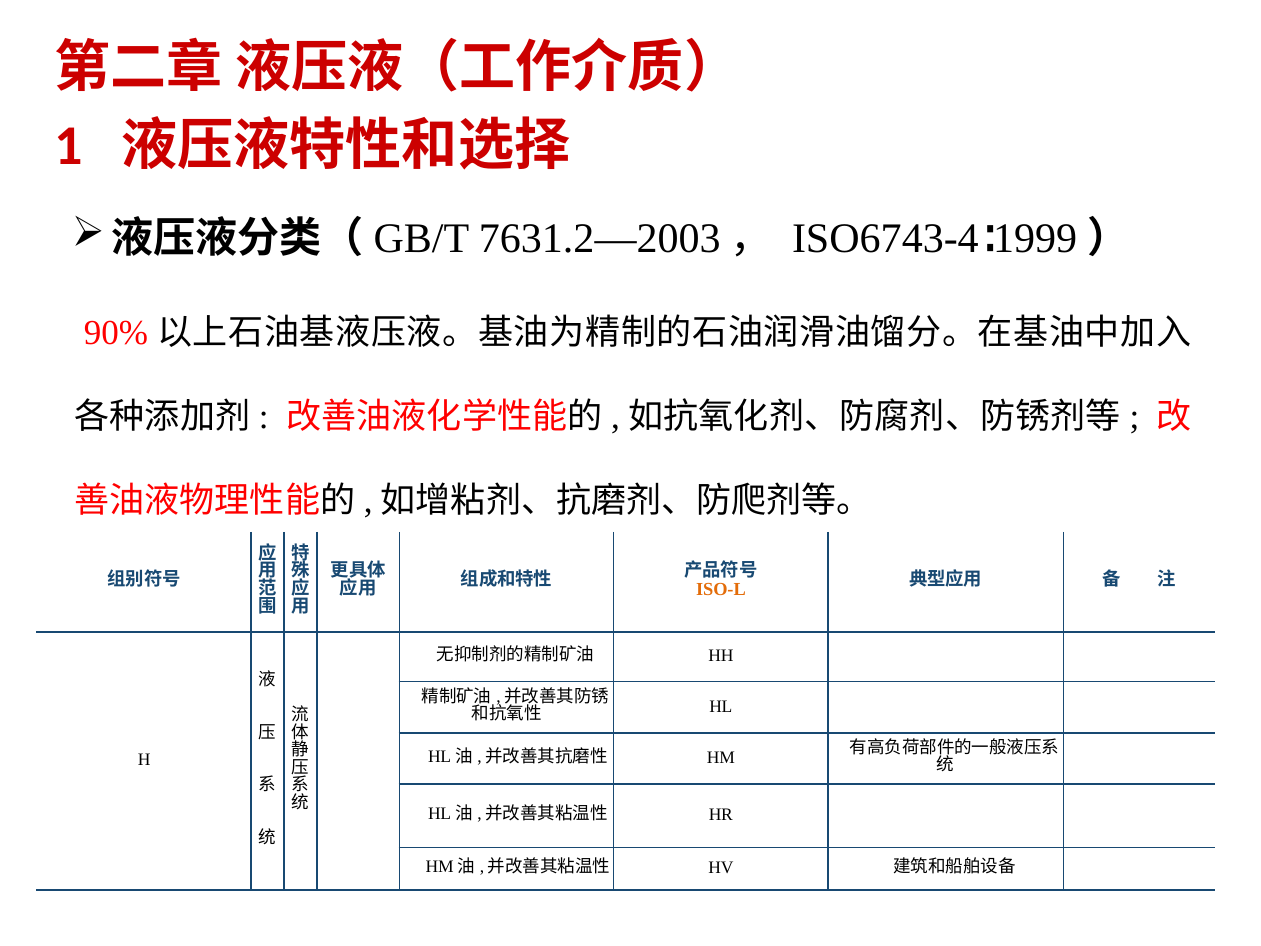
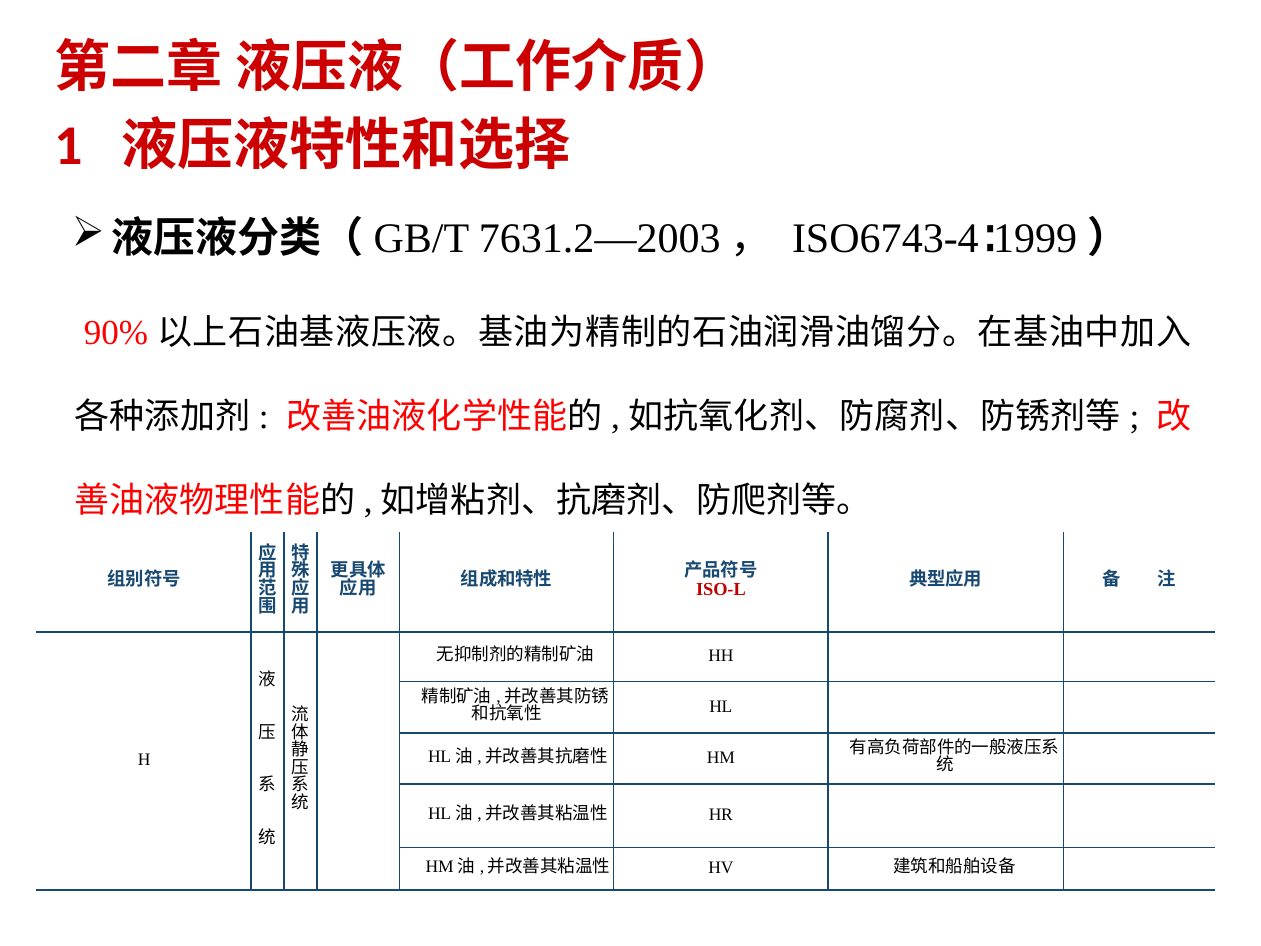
ISO-L colour: orange -> red (721, 590)
